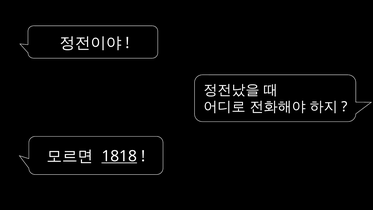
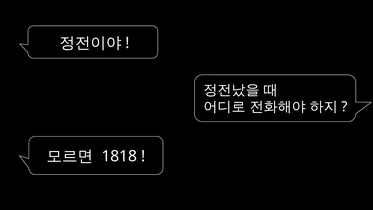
1818 underline: present -> none (119, 156)
